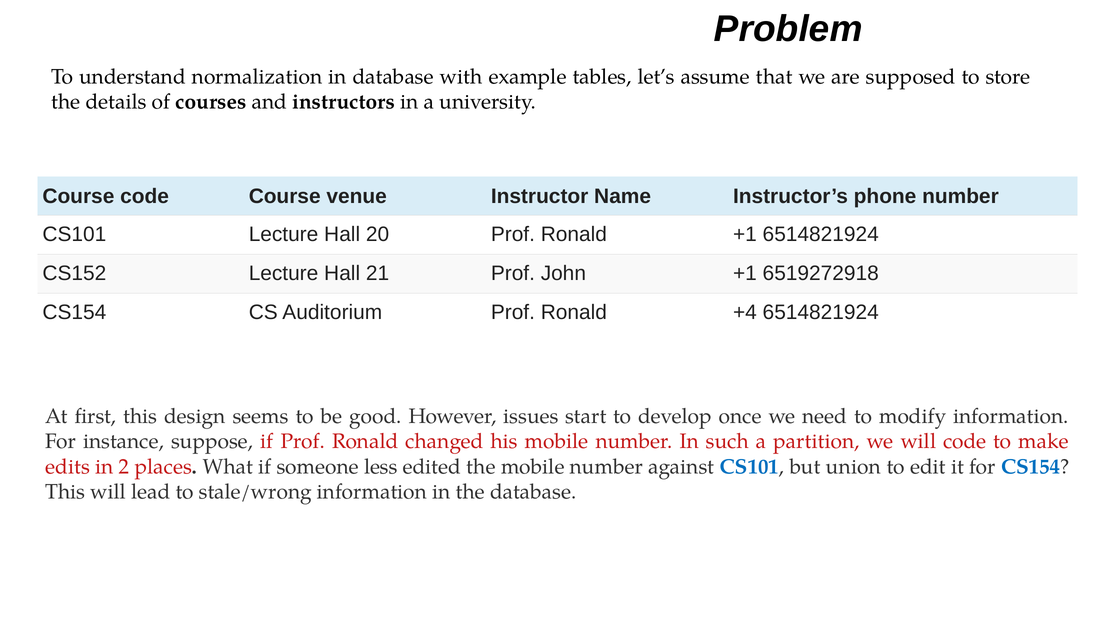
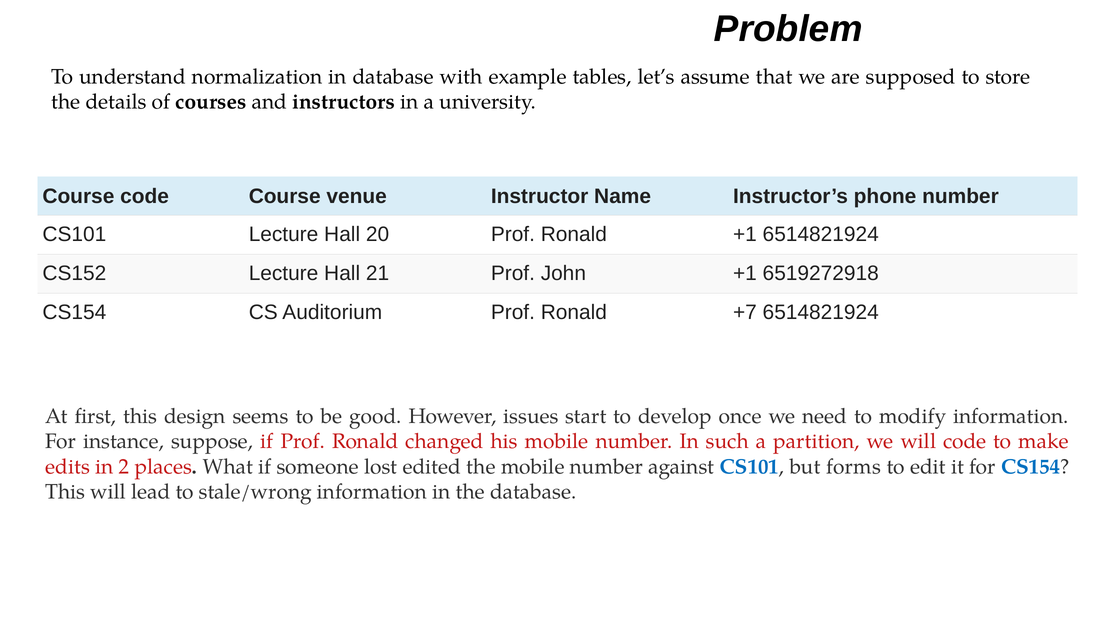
+4: +4 -> +7 (745, 312)
less: less -> lost (381, 467)
union: union -> forms (853, 467)
